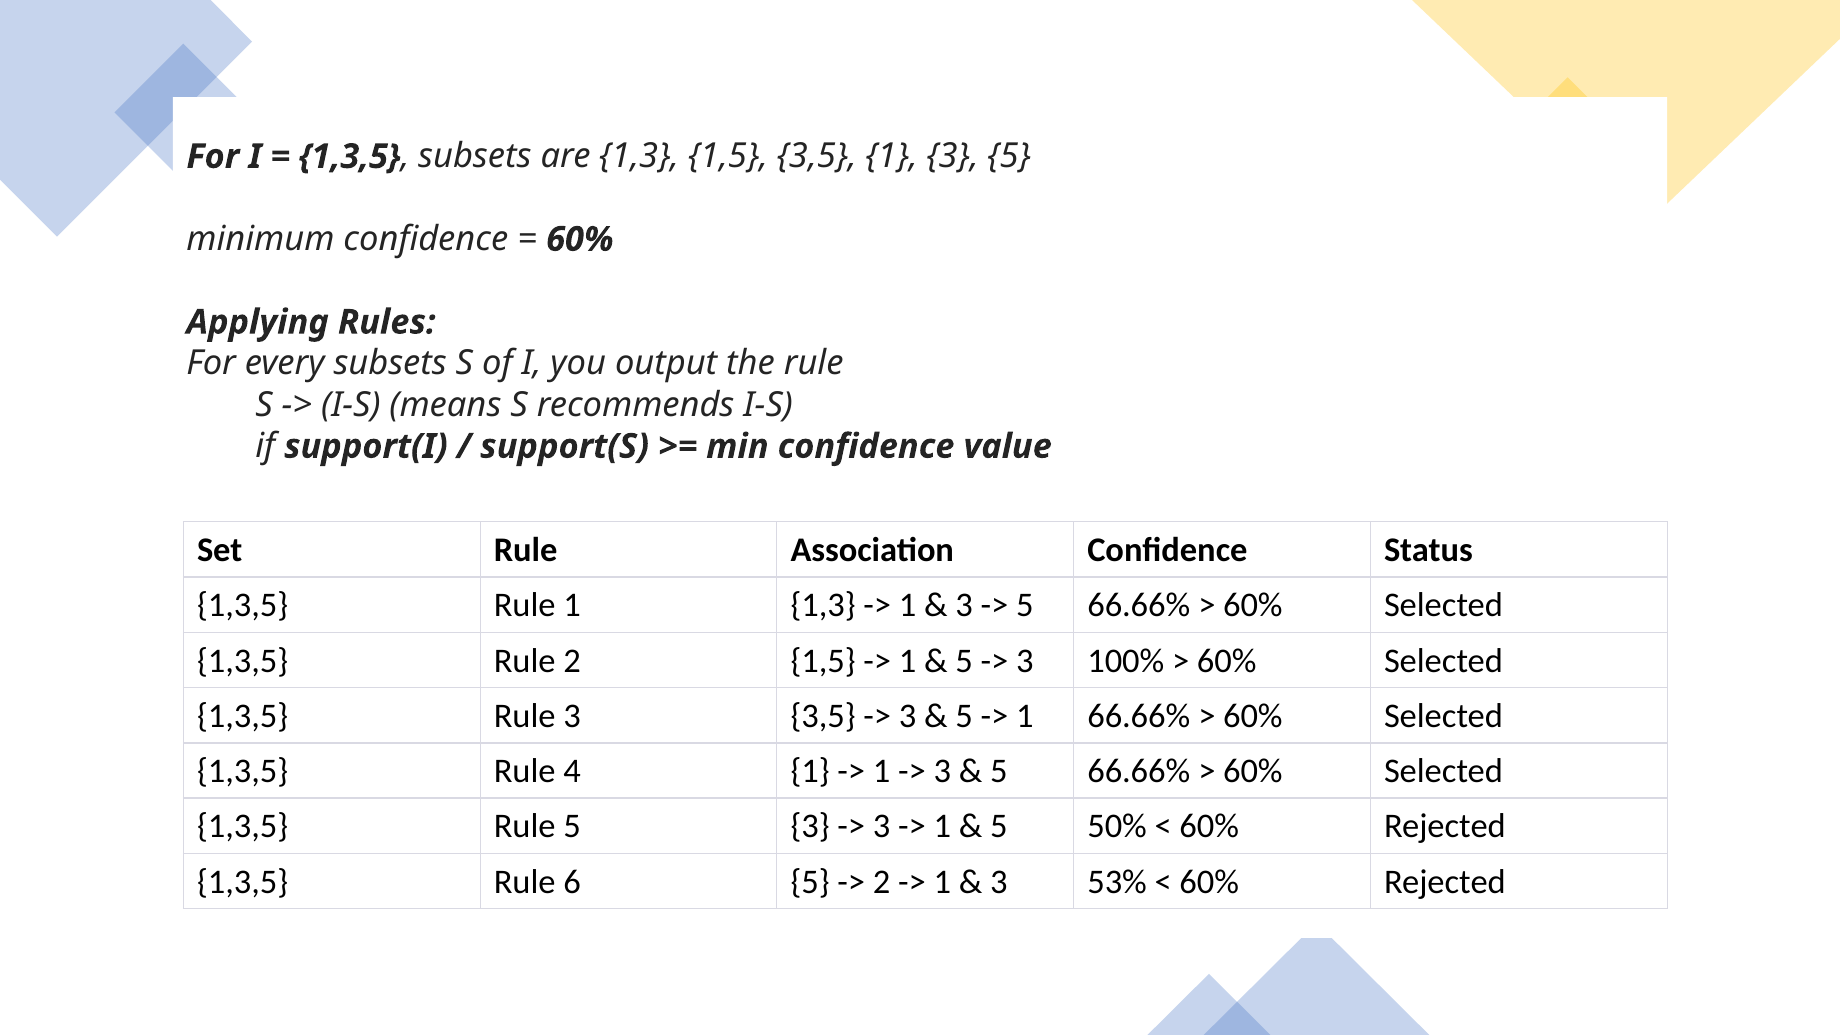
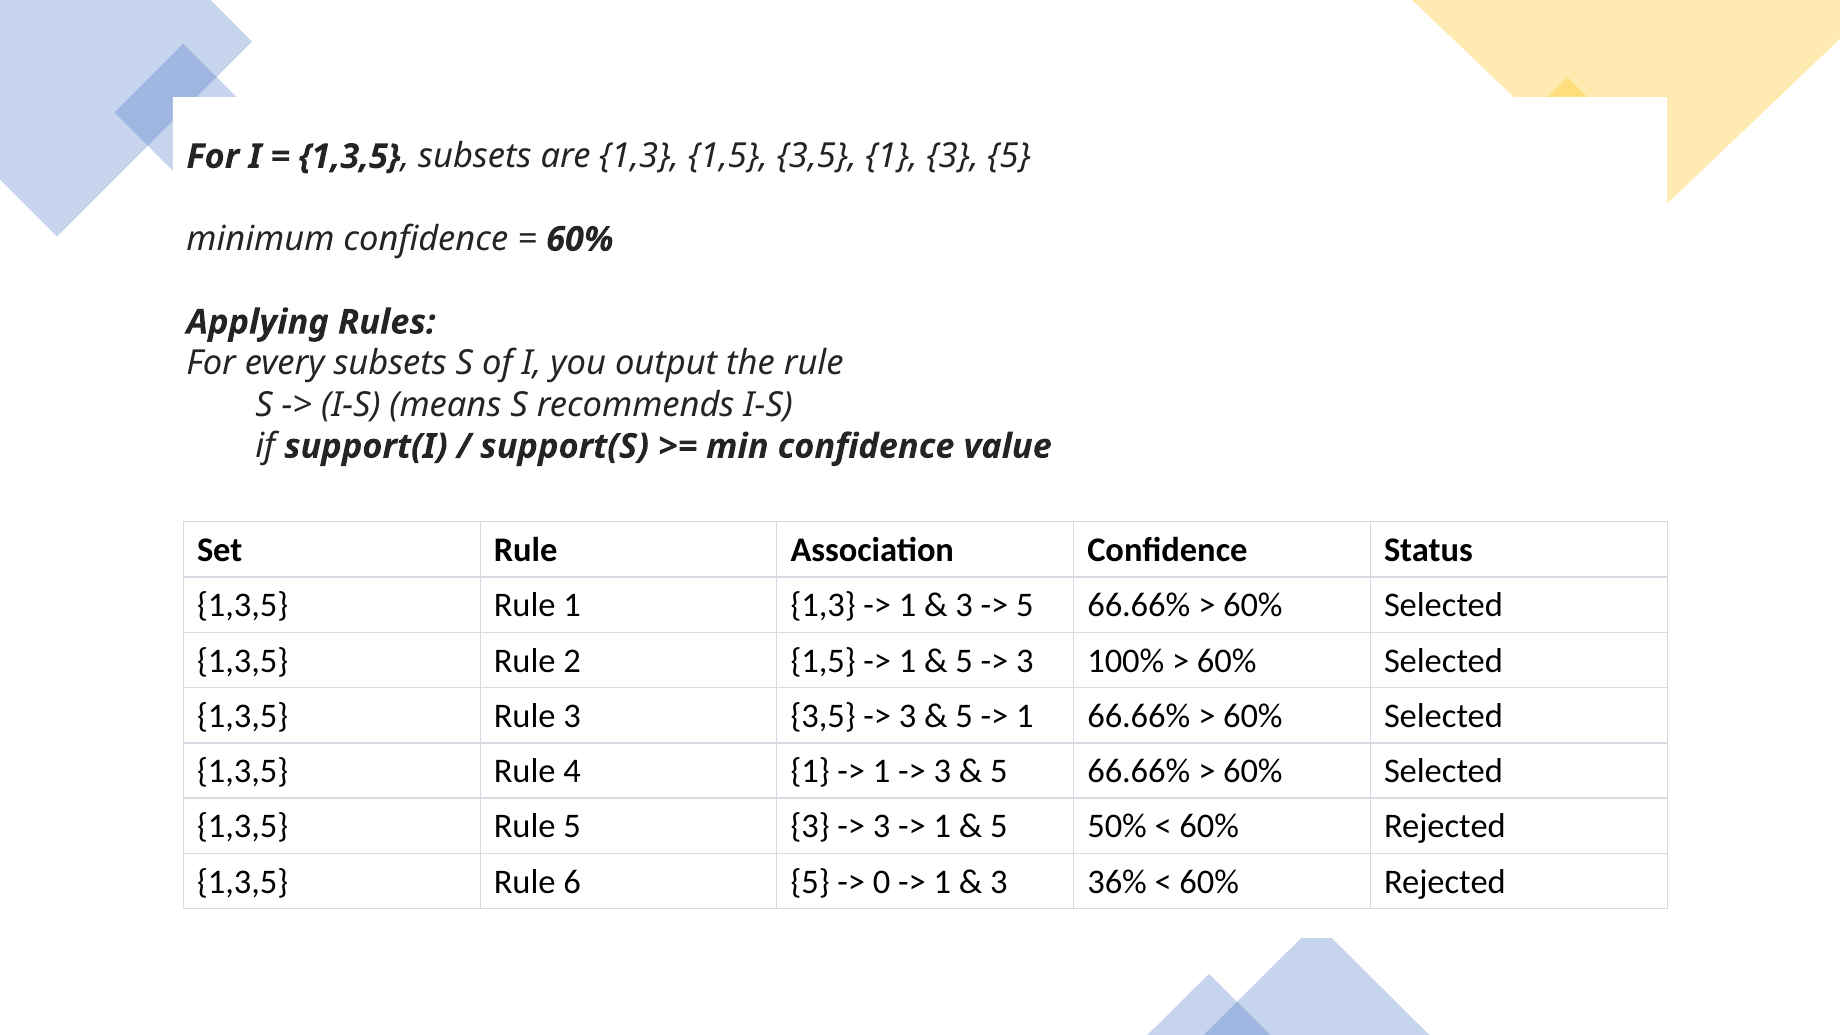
2: 2 -> 0 (882, 882)
53%: 53% -> 36% (1117, 882)
